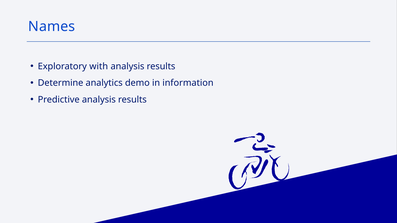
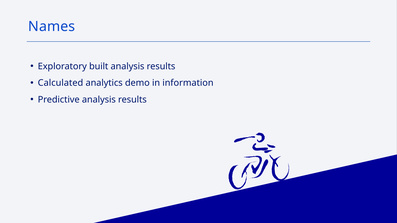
with: with -> built (99, 66)
Determine: Determine -> Calculated (60, 83)
